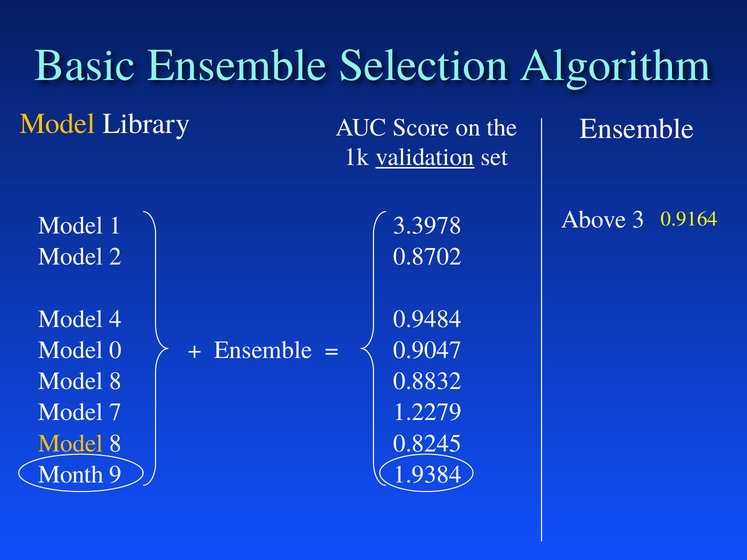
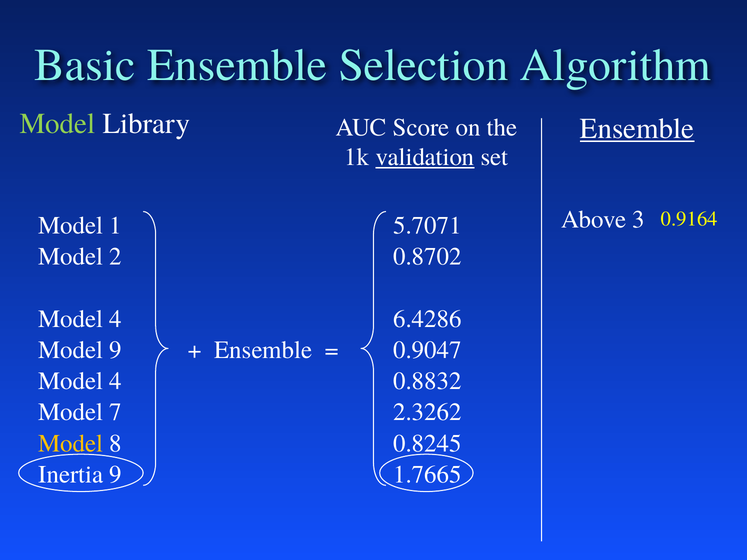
Model colour: yellow -> light green (57, 124)
Ensemble underline: none -> present (637, 129)
3.3978: 3.3978 -> 5.7071 (427, 226)
0.9484: 0.9484 -> 6.4286 (427, 319)
Model 0: 0 -> 9 (116, 350)
8: 8 -> 4 (116, 381)
1.2279: 1.2279 -> 2.3262 (427, 412)
Month: Month -> Inertia (71, 475)
1.9384: 1.9384 -> 1.7665 (427, 475)
